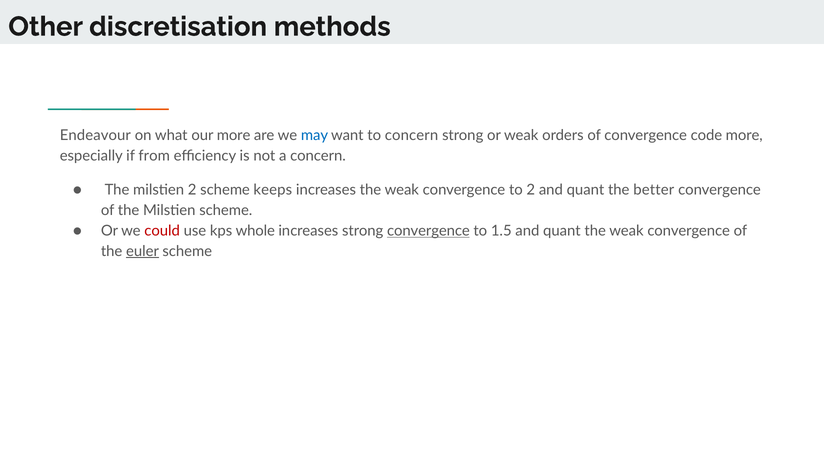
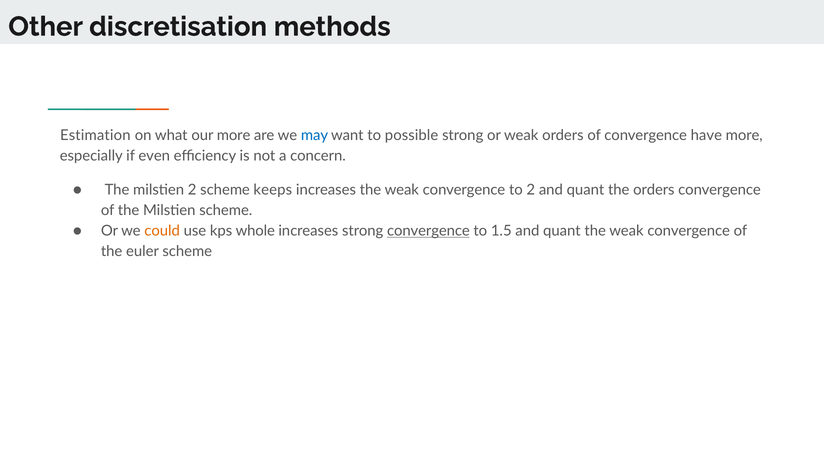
Endeavour: Endeavour -> Estimation (95, 136)
to concern: concern -> possible (412, 136)
code: code -> have (706, 136)
from: from -> even (154, 156)
the better: better -> orders (654, 190)
could colour: red -> orange (162, 231)
euler underline: present -> none (143, 252)
